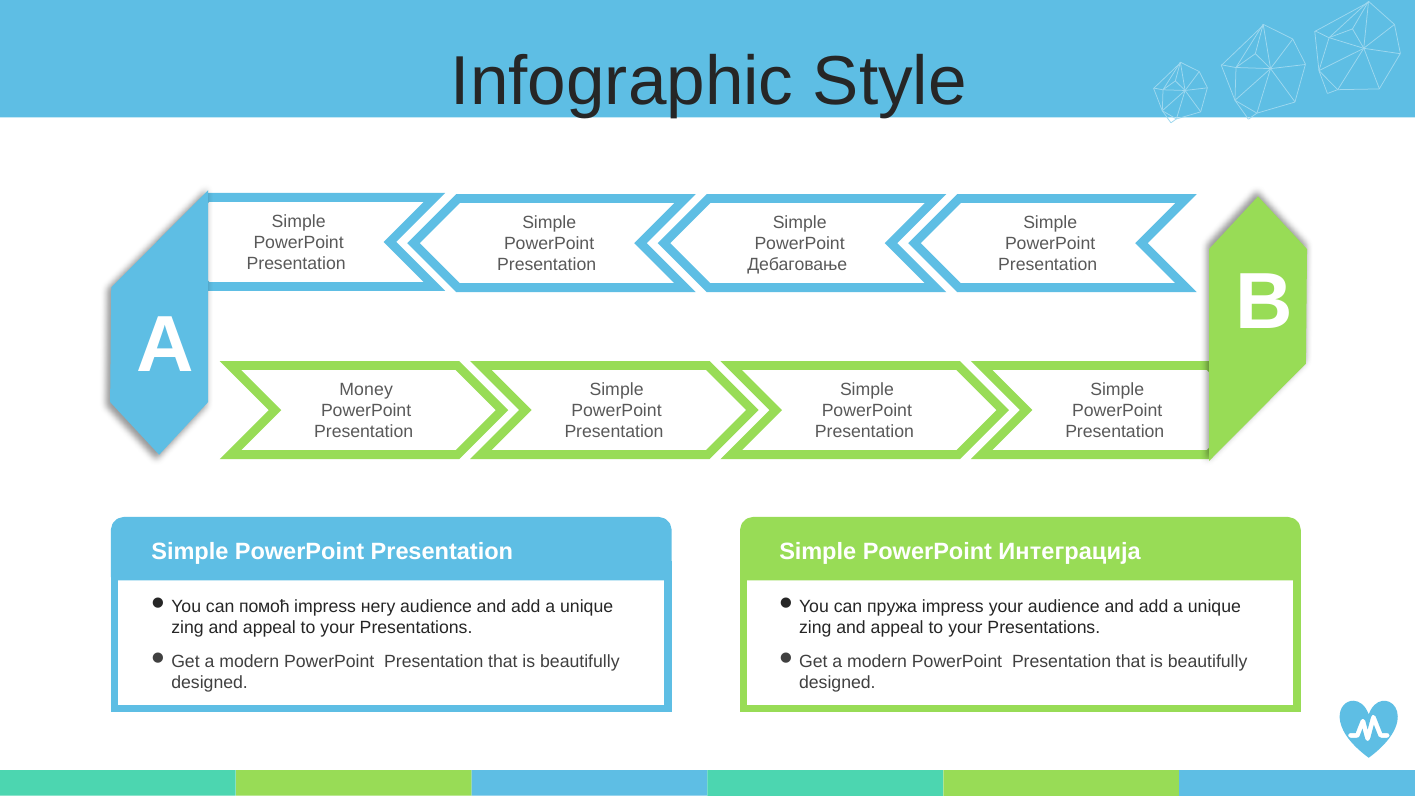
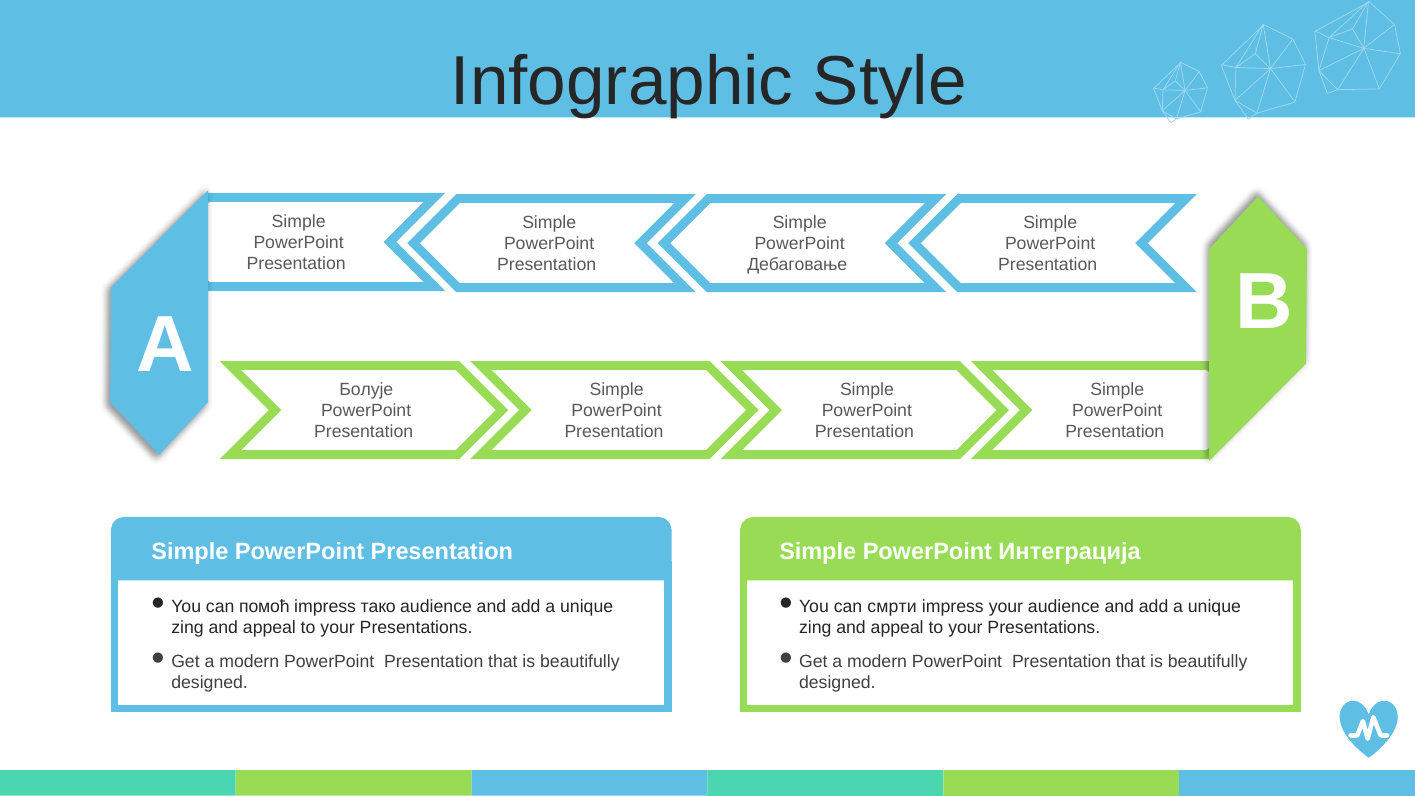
Money: Money -> Болује (366, 390)
негу: негу -> тако (378, 606)
пружа: пружа -> смрти (892, 606)
